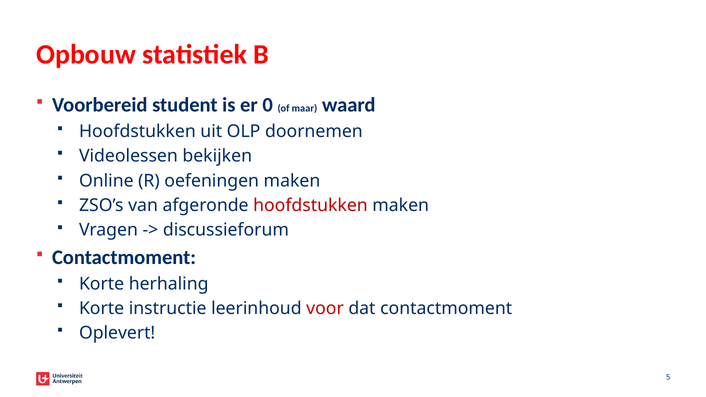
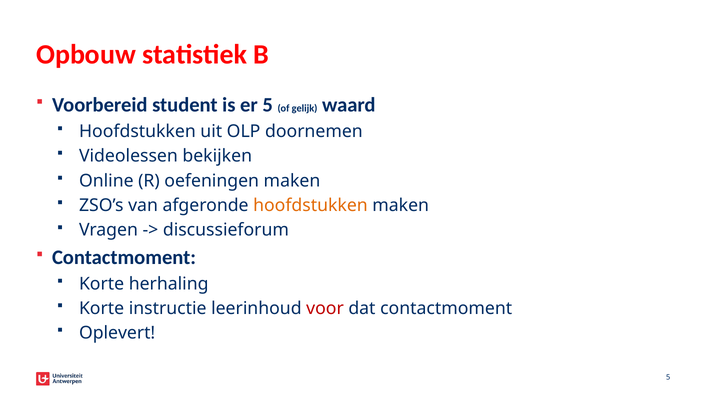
er 0: 0 -> 5 (268, 105)
maar: maar -> gelijk (305, 109)
hoofdstukken colour: red -> orange (310, 206)
